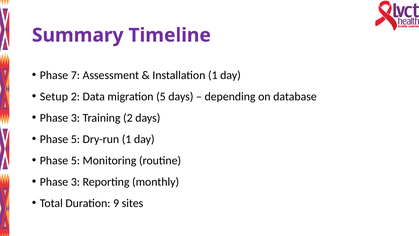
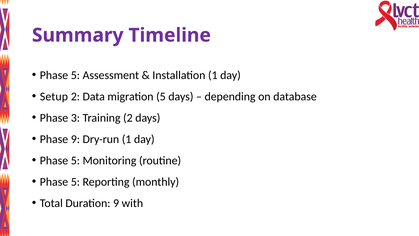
7: 7 -> 5 (75, 75)
5: 5 -> 9 (75, 139)
3: 3 -> 5 (75, 182)
sites: sites -> with (132, 203)
